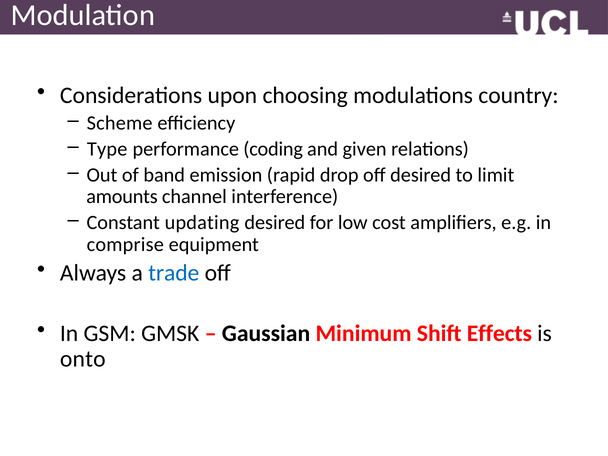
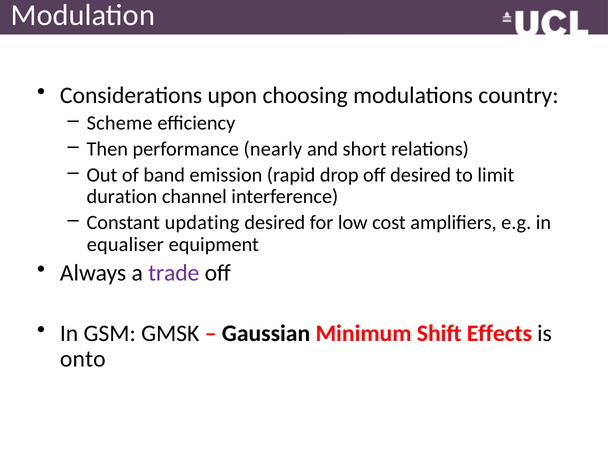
Type: Type -> Then (107, 149)
coding: coding -> nearly (273, 149)
given: given -> short (365, 149)
amounts: amounts -> duration (122, 197)
comprise: comprise -> equaliser (125, 245)
trade colour: blue -> purple (174, 273)
